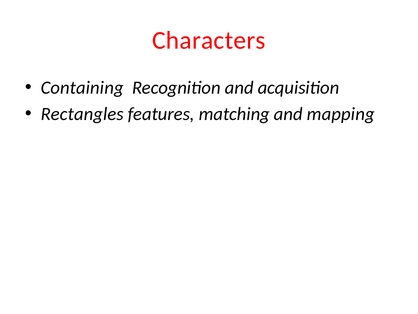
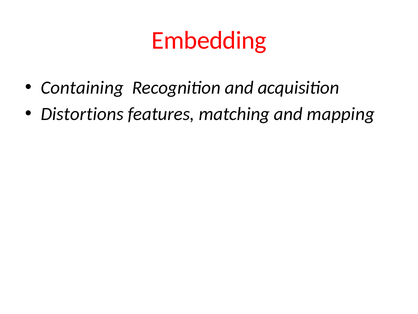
Characters: Characters -> Embedding (209, 40)
Rectangles: Rectangles -> Distortions (82, 114)
